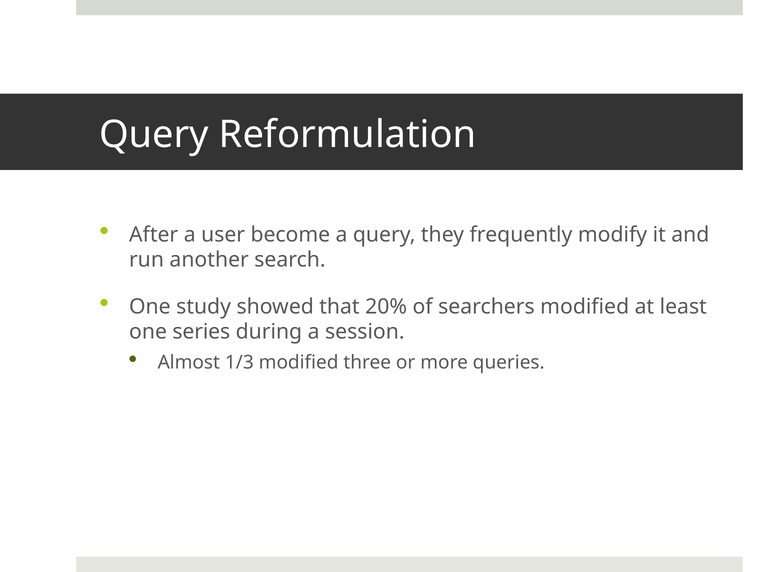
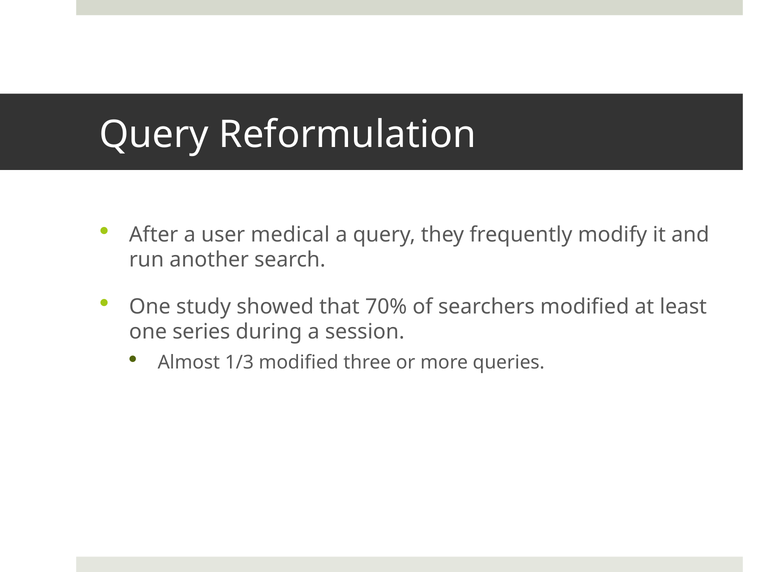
become: become -> medical (290, 234)
20%: 20% -> 70% (386, 306)
